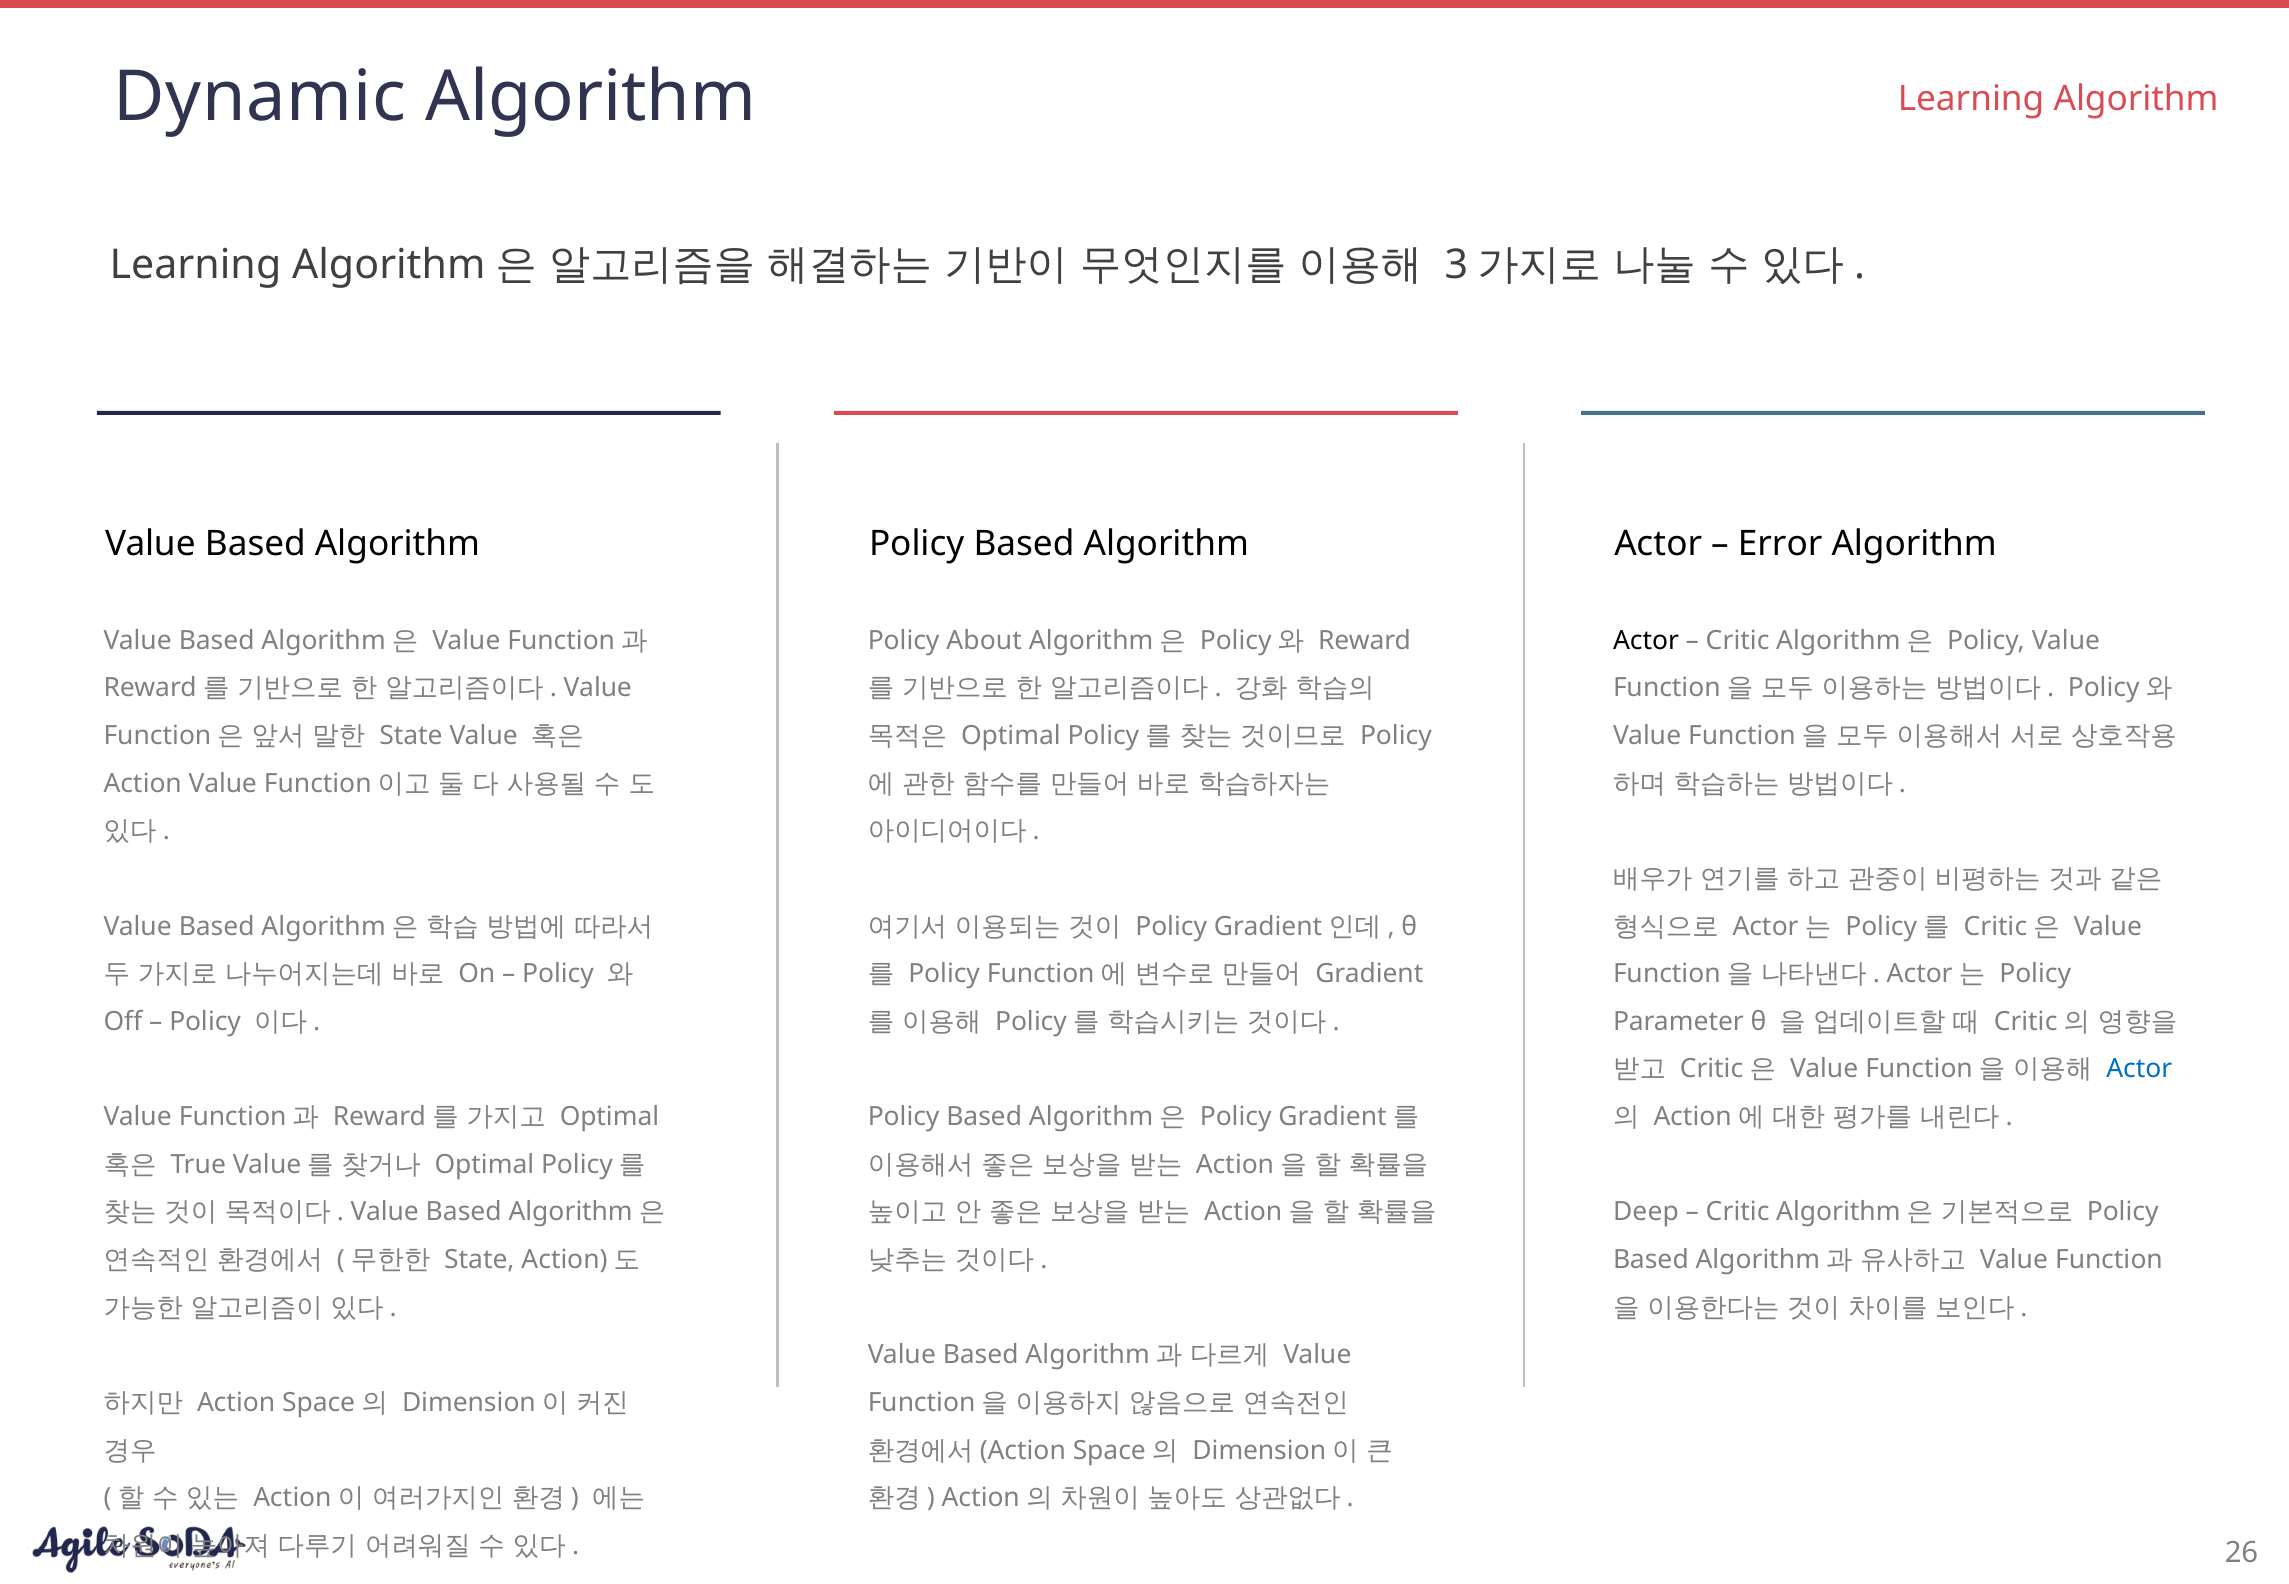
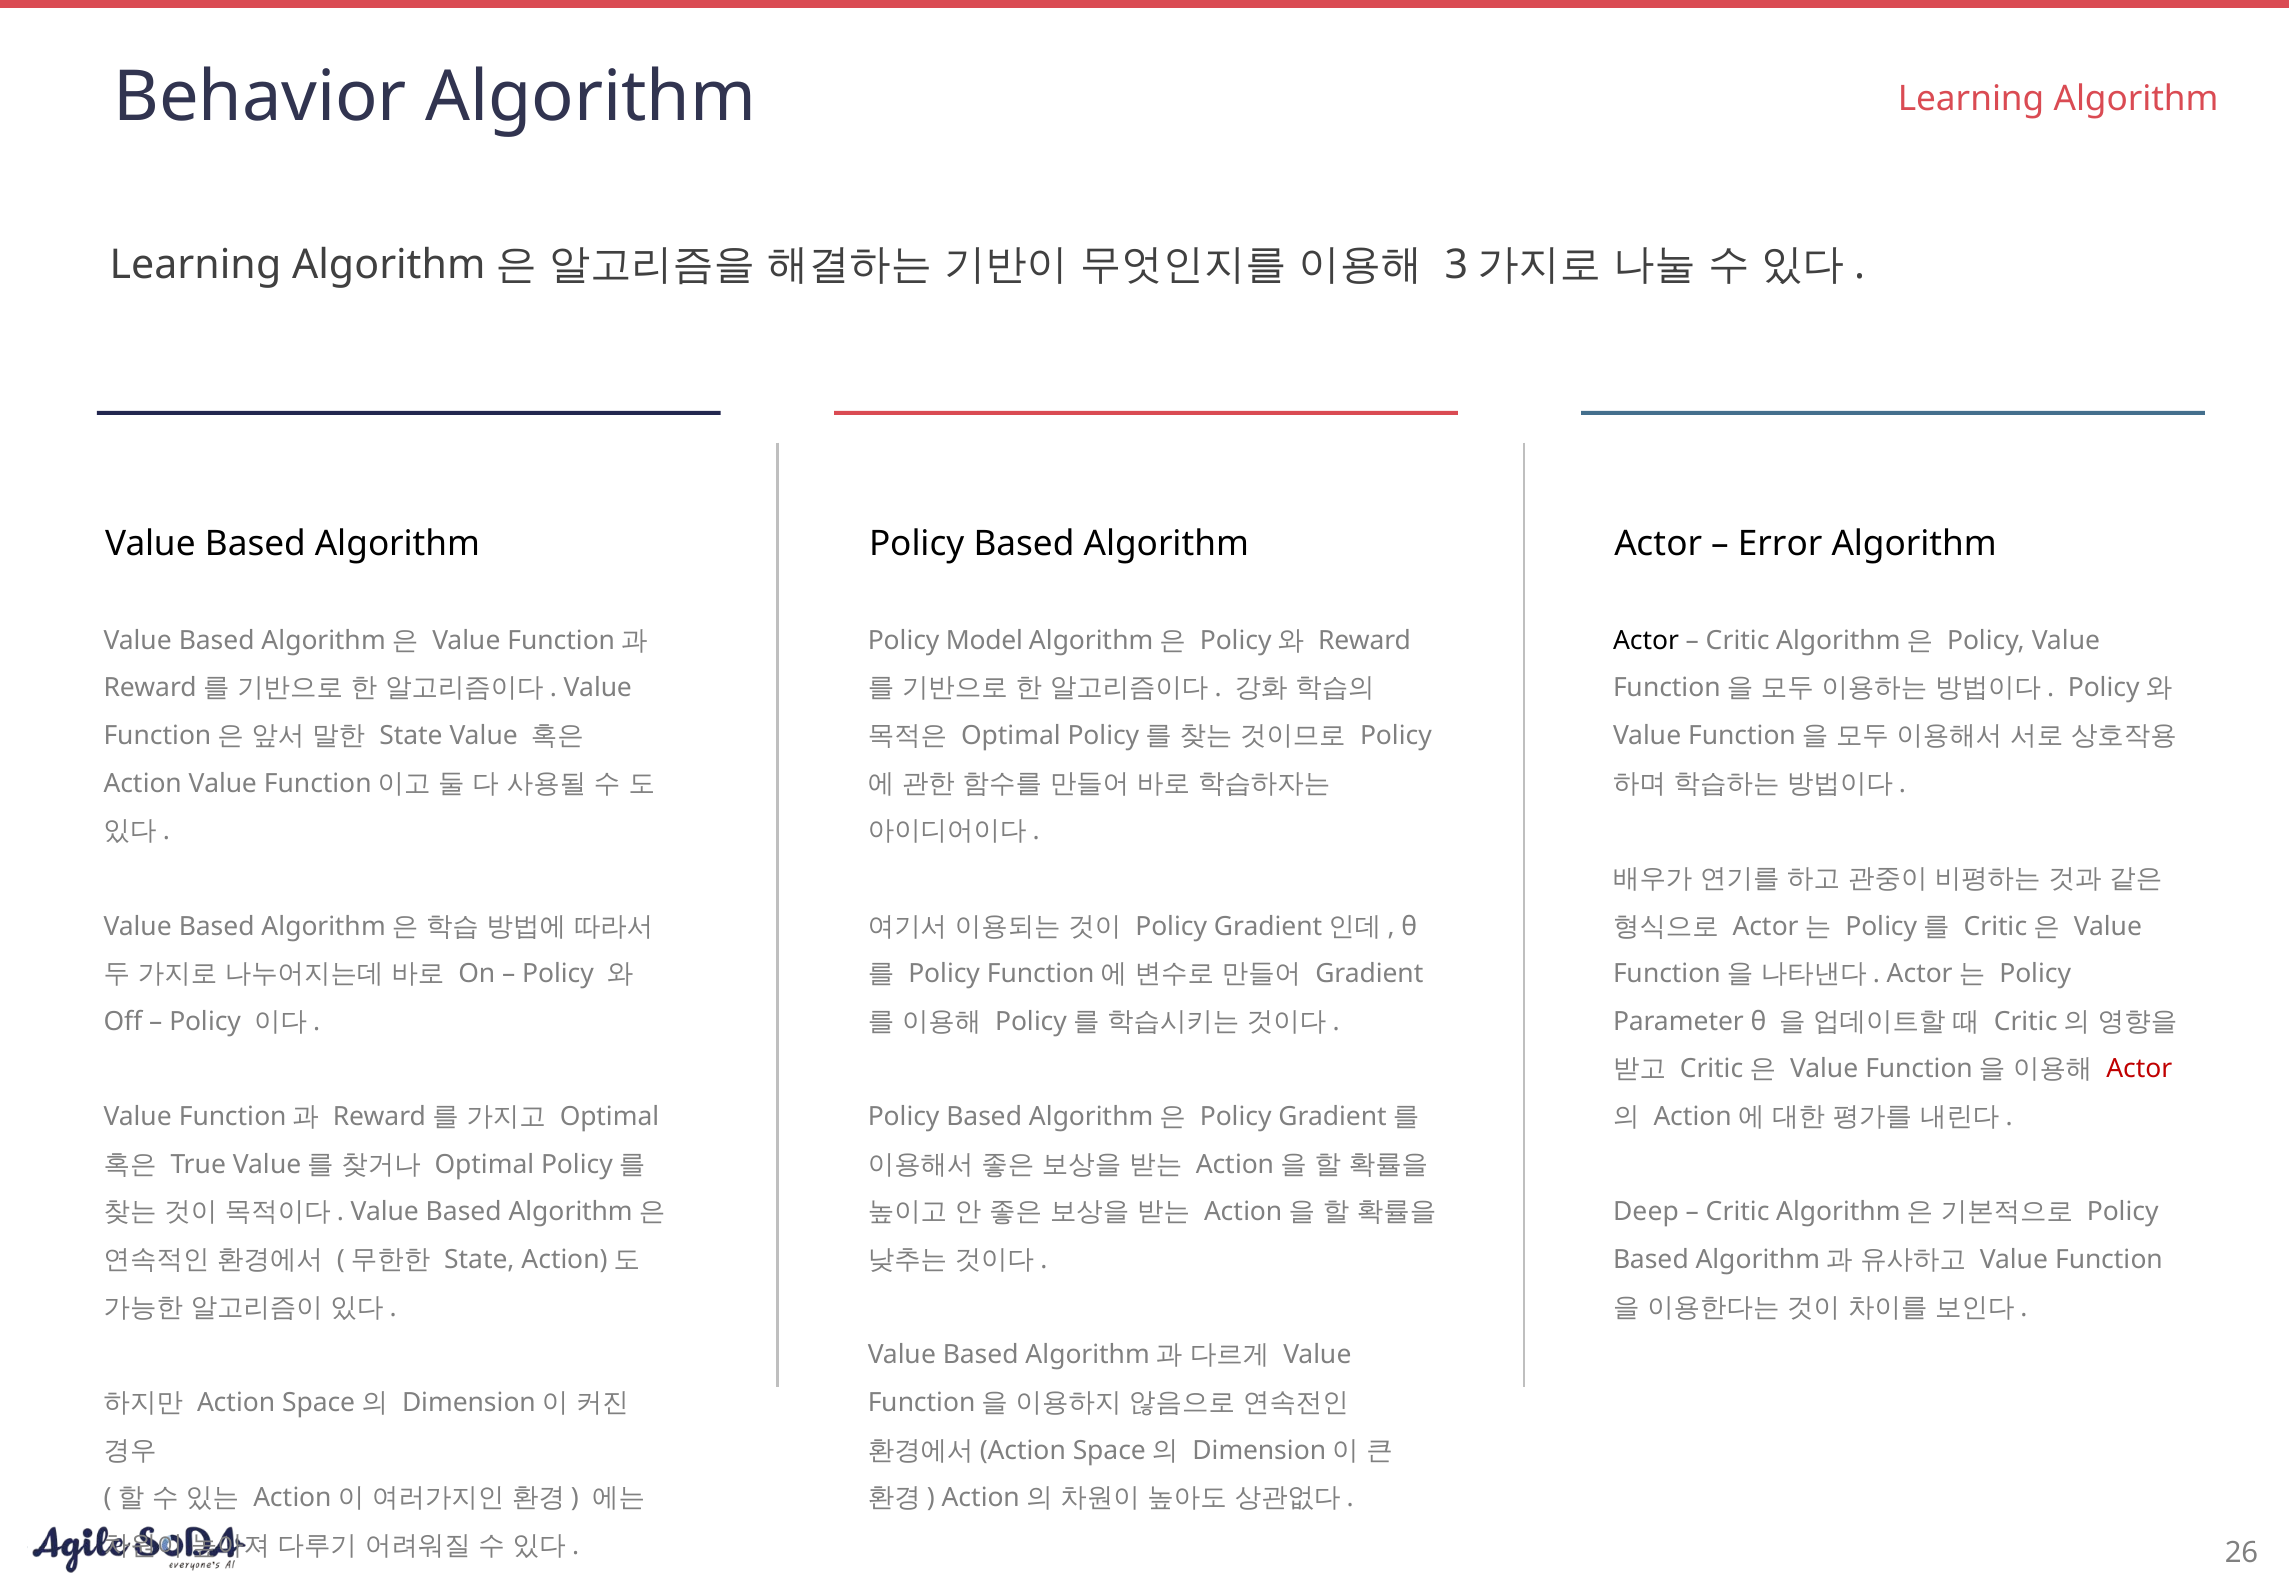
Dynamic: Dynamic -> Behavior (260, 97)
About: About -> Model (984, 641)
Actor colour: blue -> red (2139, 1070)
